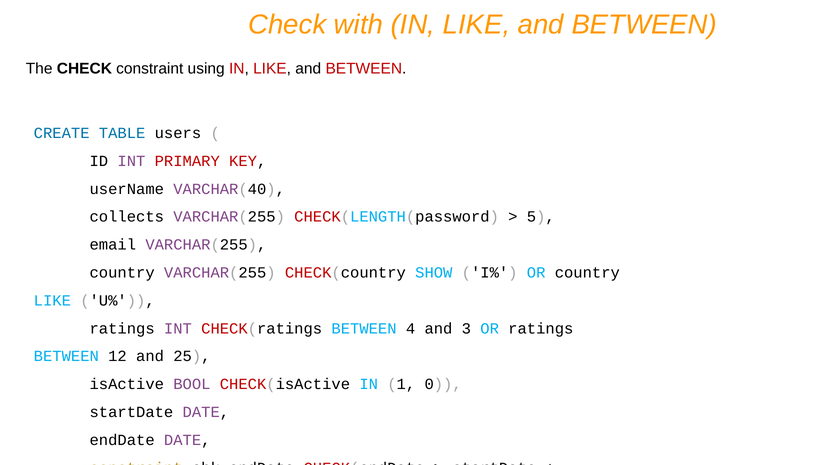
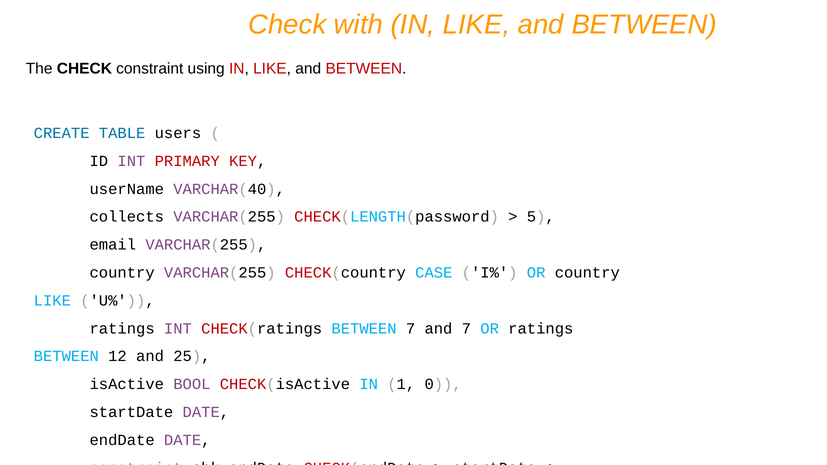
SHOW: SHOW -> CASE (434, 273)
BETWEEN 4: 4 -> 7 (411, 329)
and 3: 3 -> 7 (466, 329)
